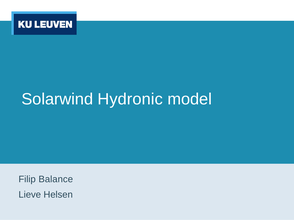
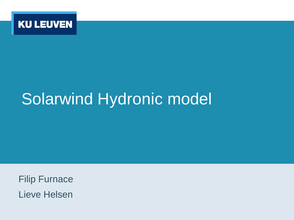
Balance: Balance -> Furnace (56, 180)
